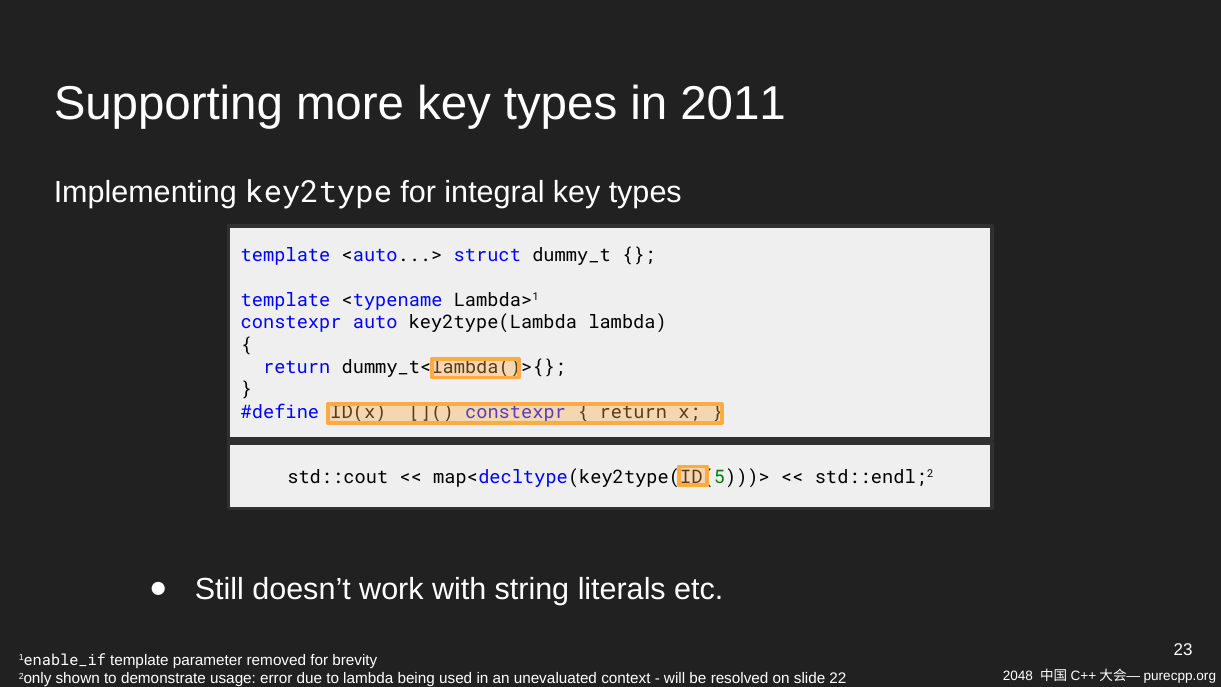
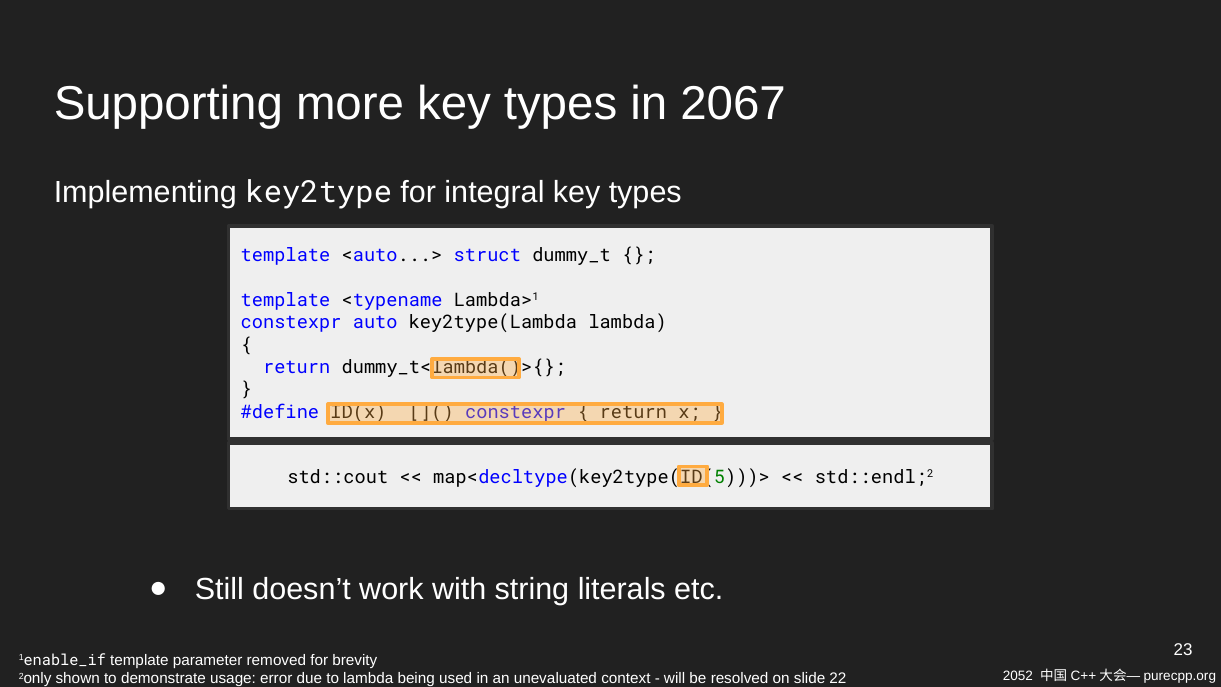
2011: 2011 -> 2067 (733, 103)
2048: 2048 -> 2052 (1018, 676)
